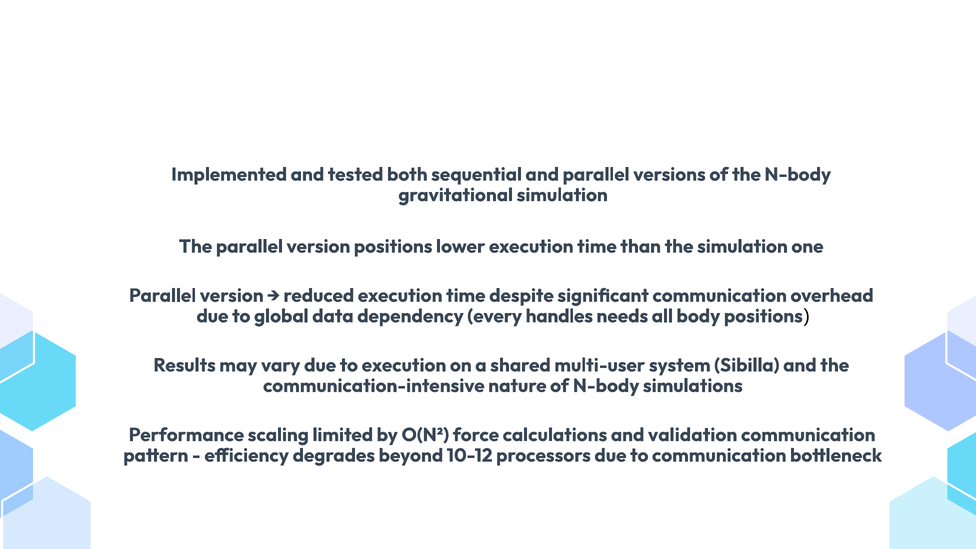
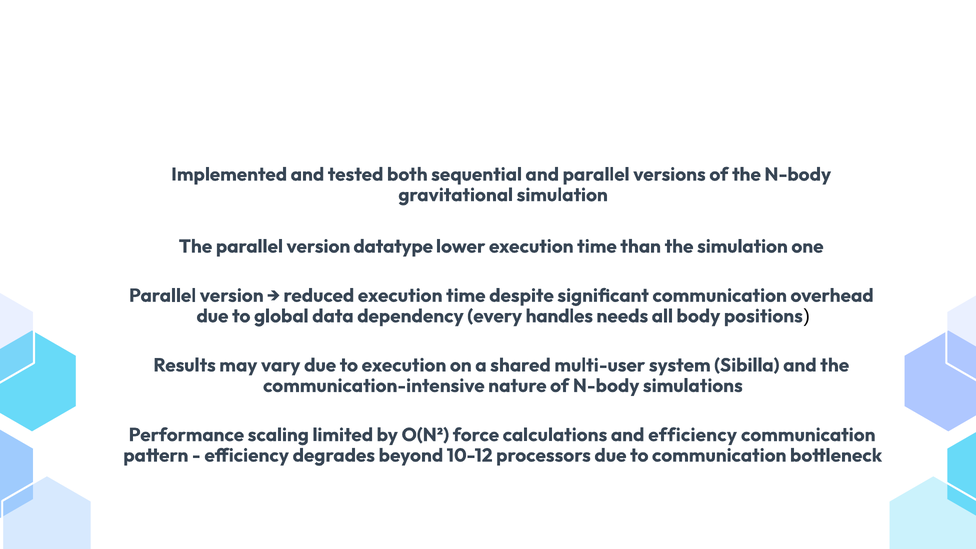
version positions: positions -> datatype (393, 246)
and validation: validation -> efficiency (693, 435)
